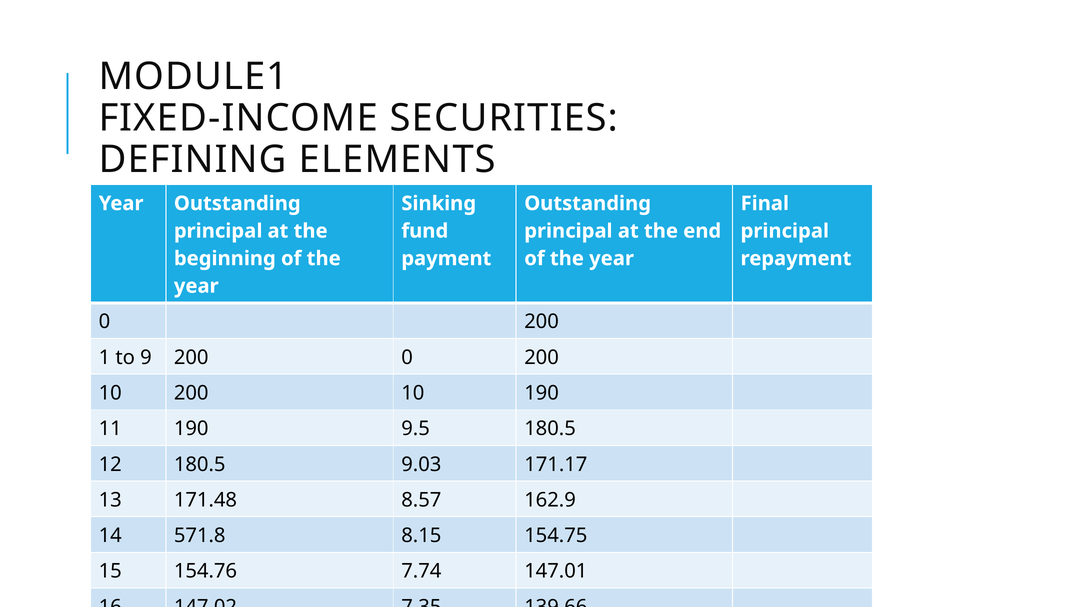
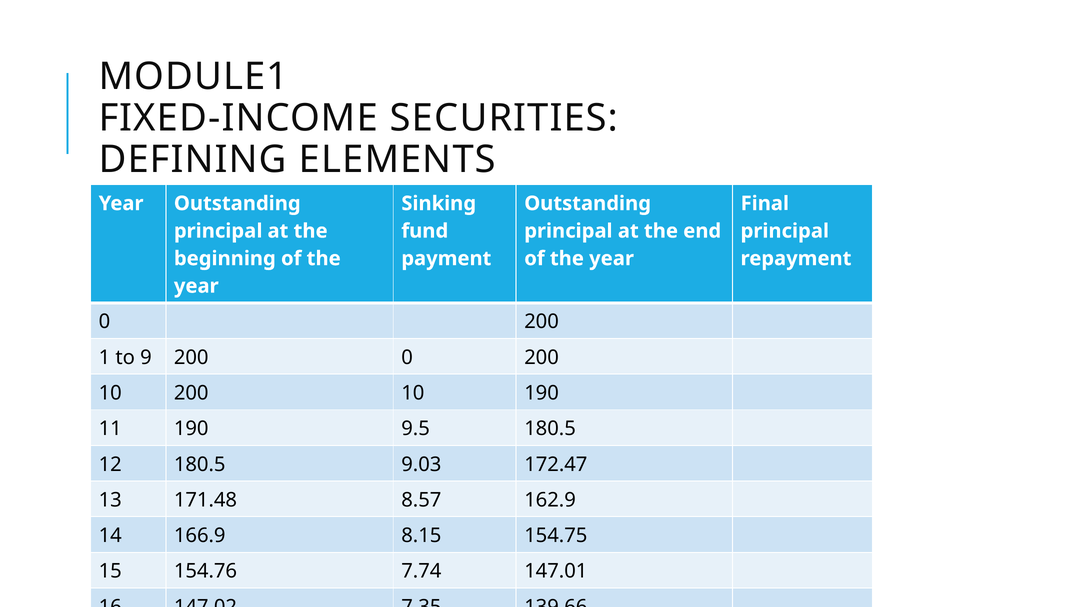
171.17: 171.17 -> 172.47 (556, 464)
571.8: 571.8 -> 166.9 (200, 536)
